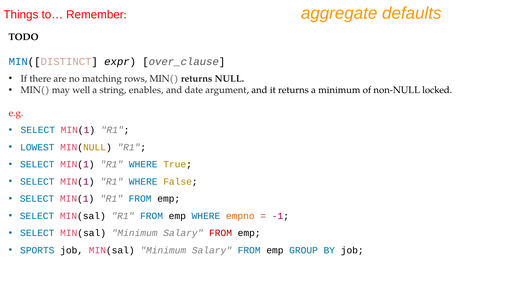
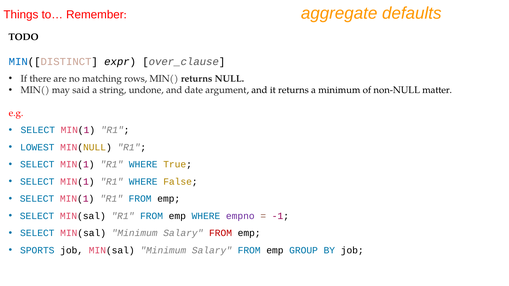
well: well -> said (81, 90)
enables: enables -> undone (146, 90)
locked: locked -> matter (437, 90)
empno colour: orange -> purple (240, 216)
